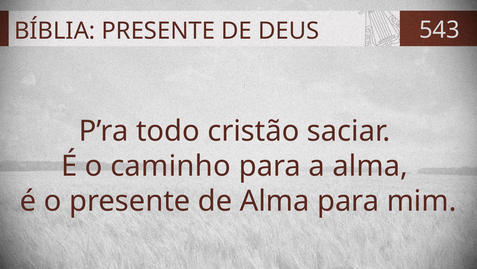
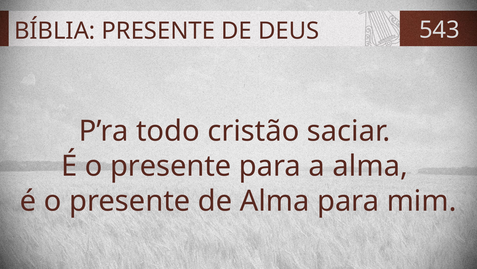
caminho: caminho -> presente (171, 166)
